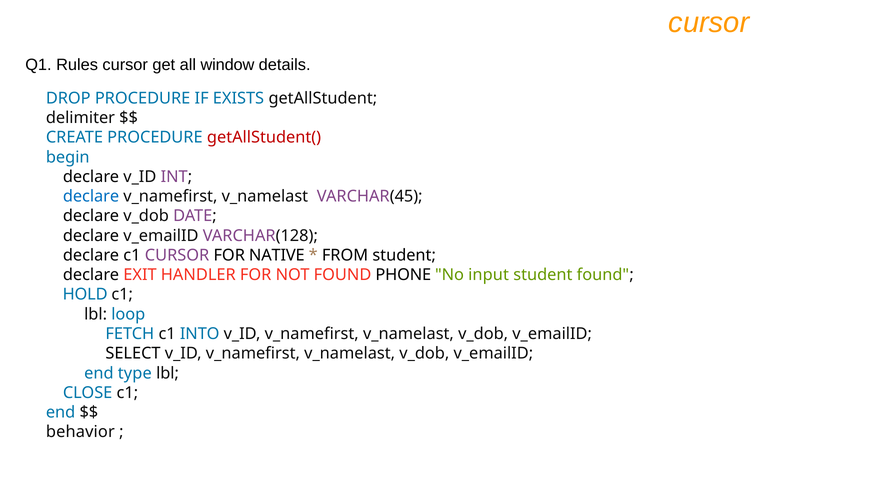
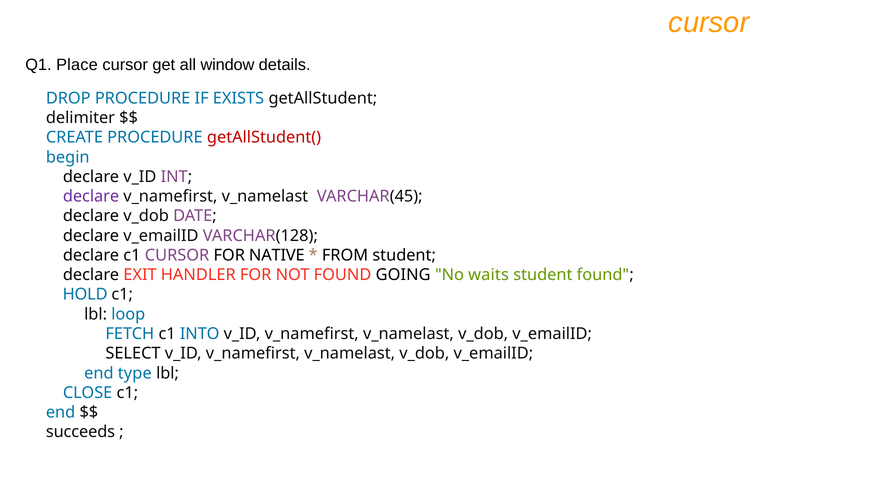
Rules: Rules -> Place (77, 65)
declare colour: blue -> purple (91, 196)
PHONE: PHONE -> GOING (403, 275)
input: input -> waits (489, 275)
behavior: behavior -> succeeds (80, 432)
